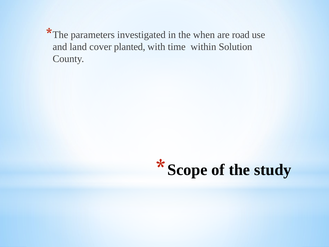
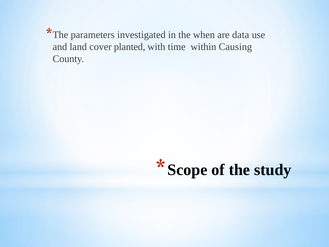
road: road -> data (241, 35)
Solution: Solution -> Causing (235, 47)
